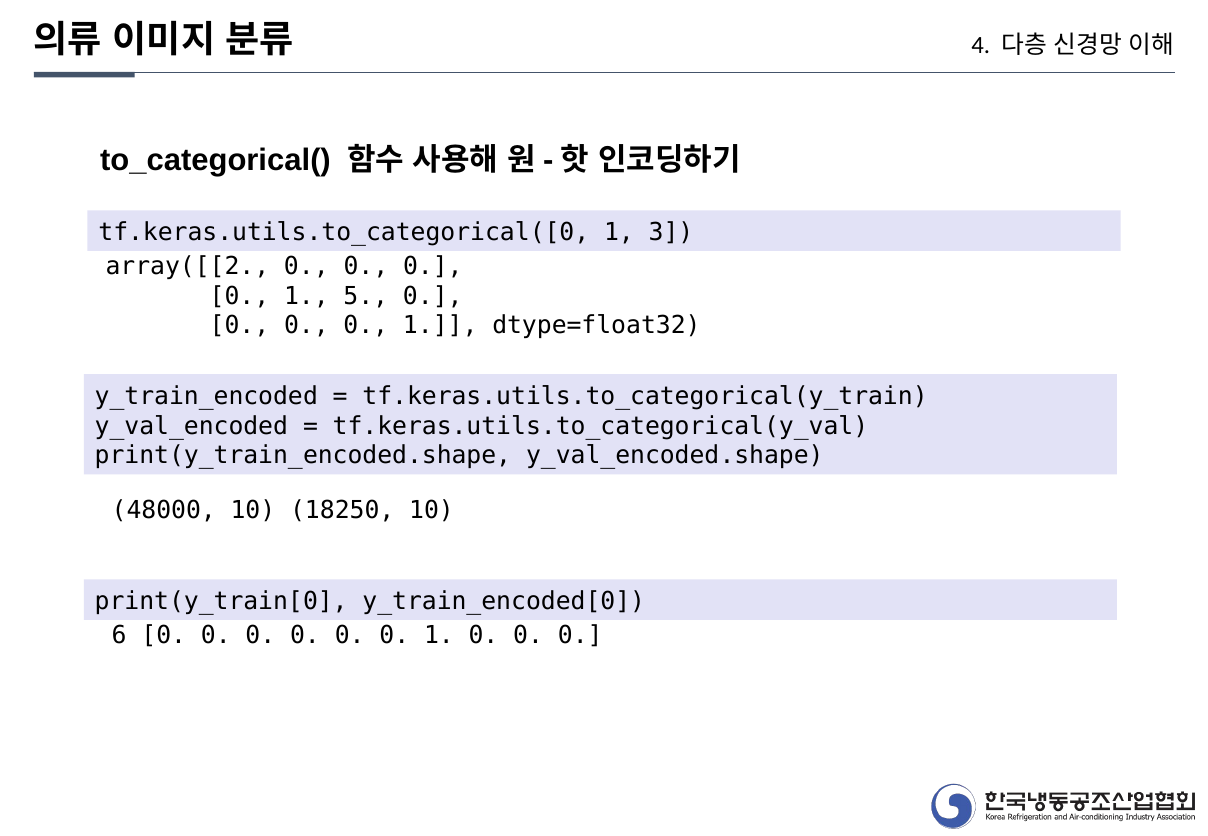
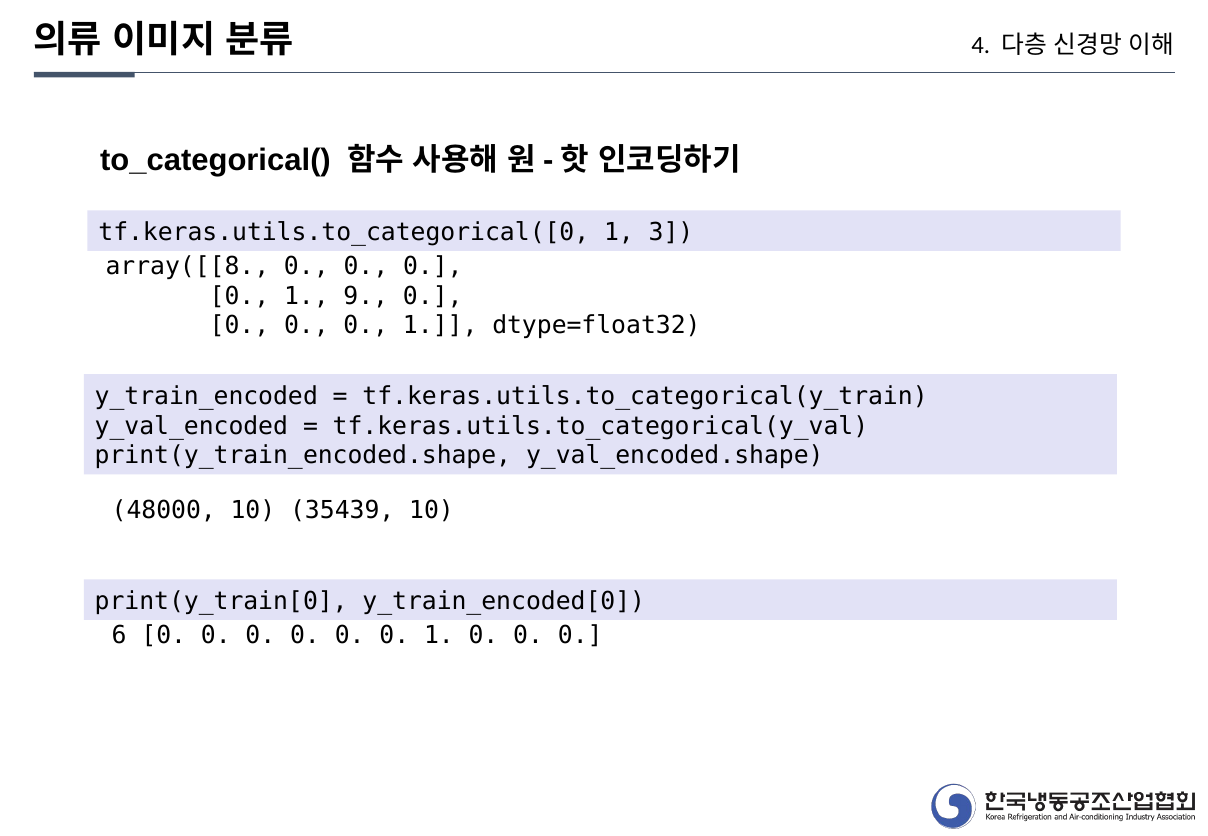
array([[2: array([[2 -> array([[8 (187, 266)
5: 5 -> 9 (366, 296)
18250: 18250 -> 35439 (342, 510)
